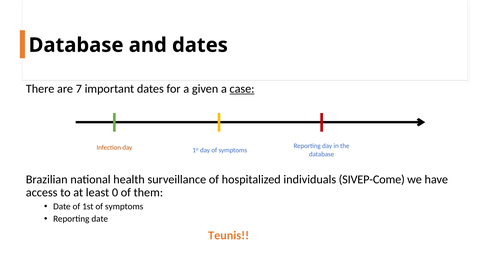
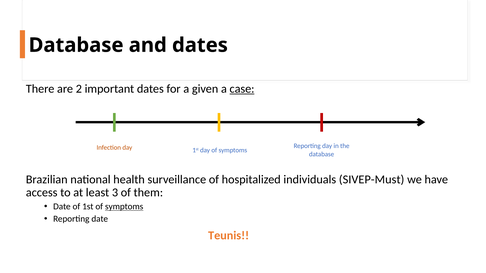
7: 7 -> 2 (79, 89)
SIVEP-Come: SIVEP-Come -> SIVEP-Must (372, 180)
0: 0 -> 3 (115, 193)
symptoms underline: none -> present (124, 207)
